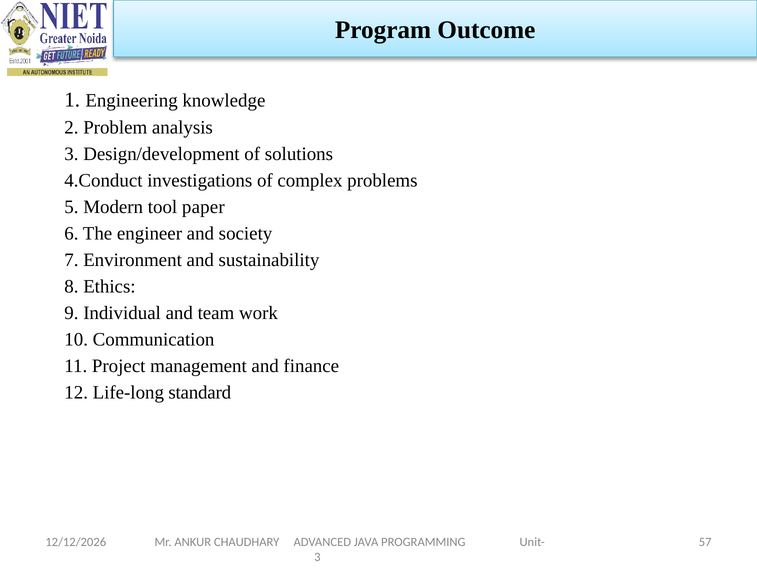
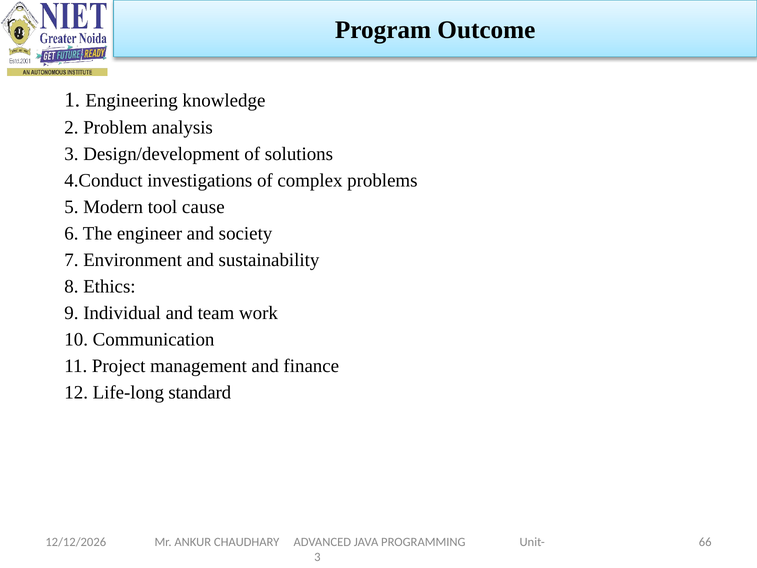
paper: paper -> cause (203, 207)
57: 57 -> 66 (705, 542)
